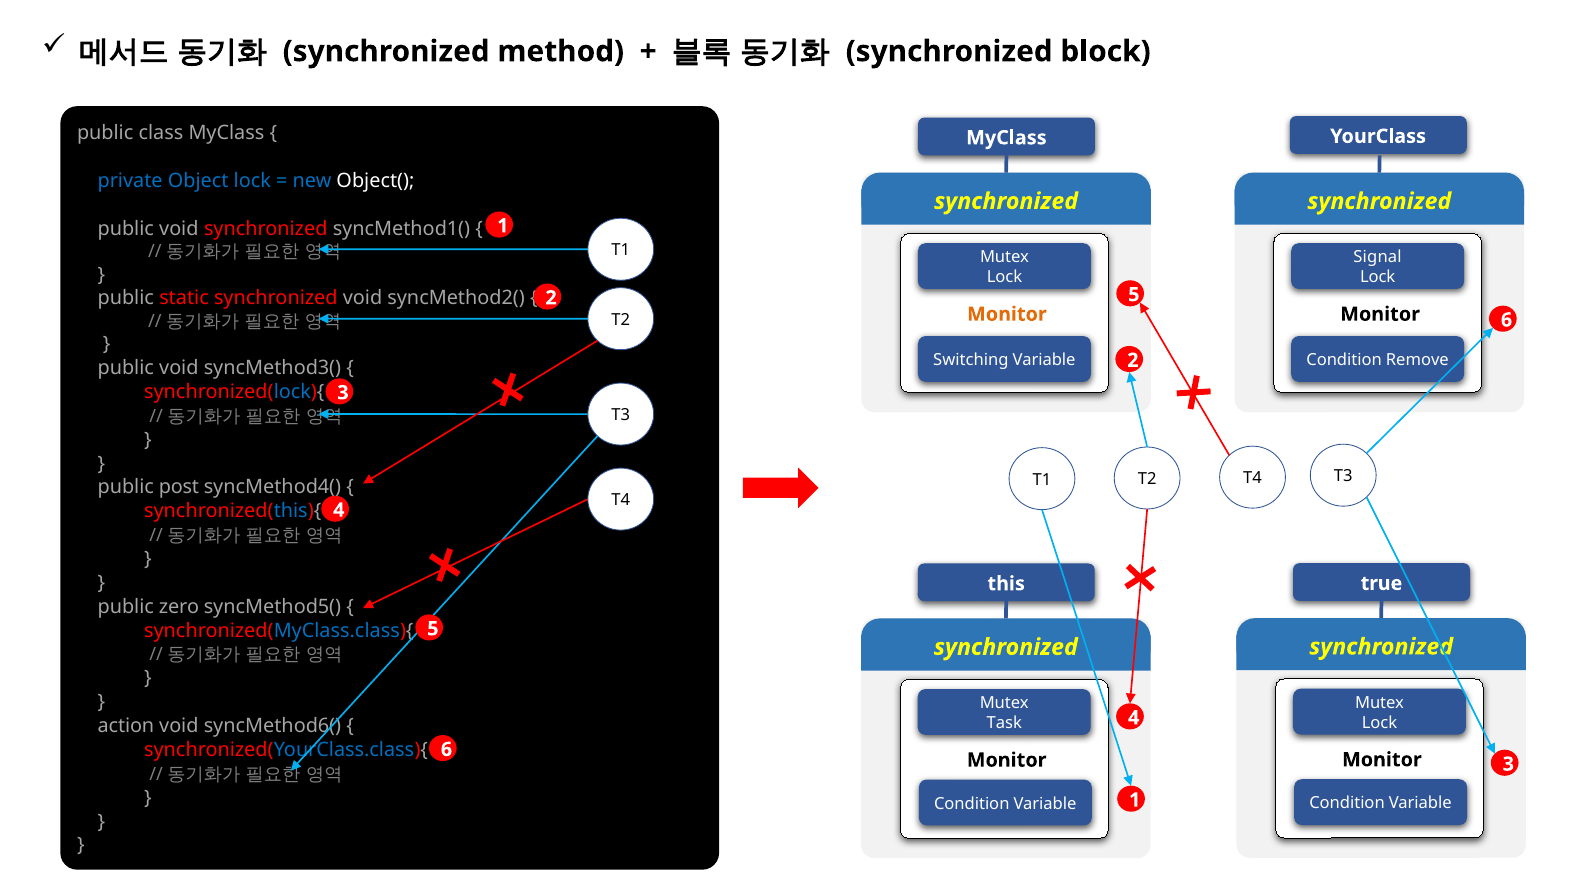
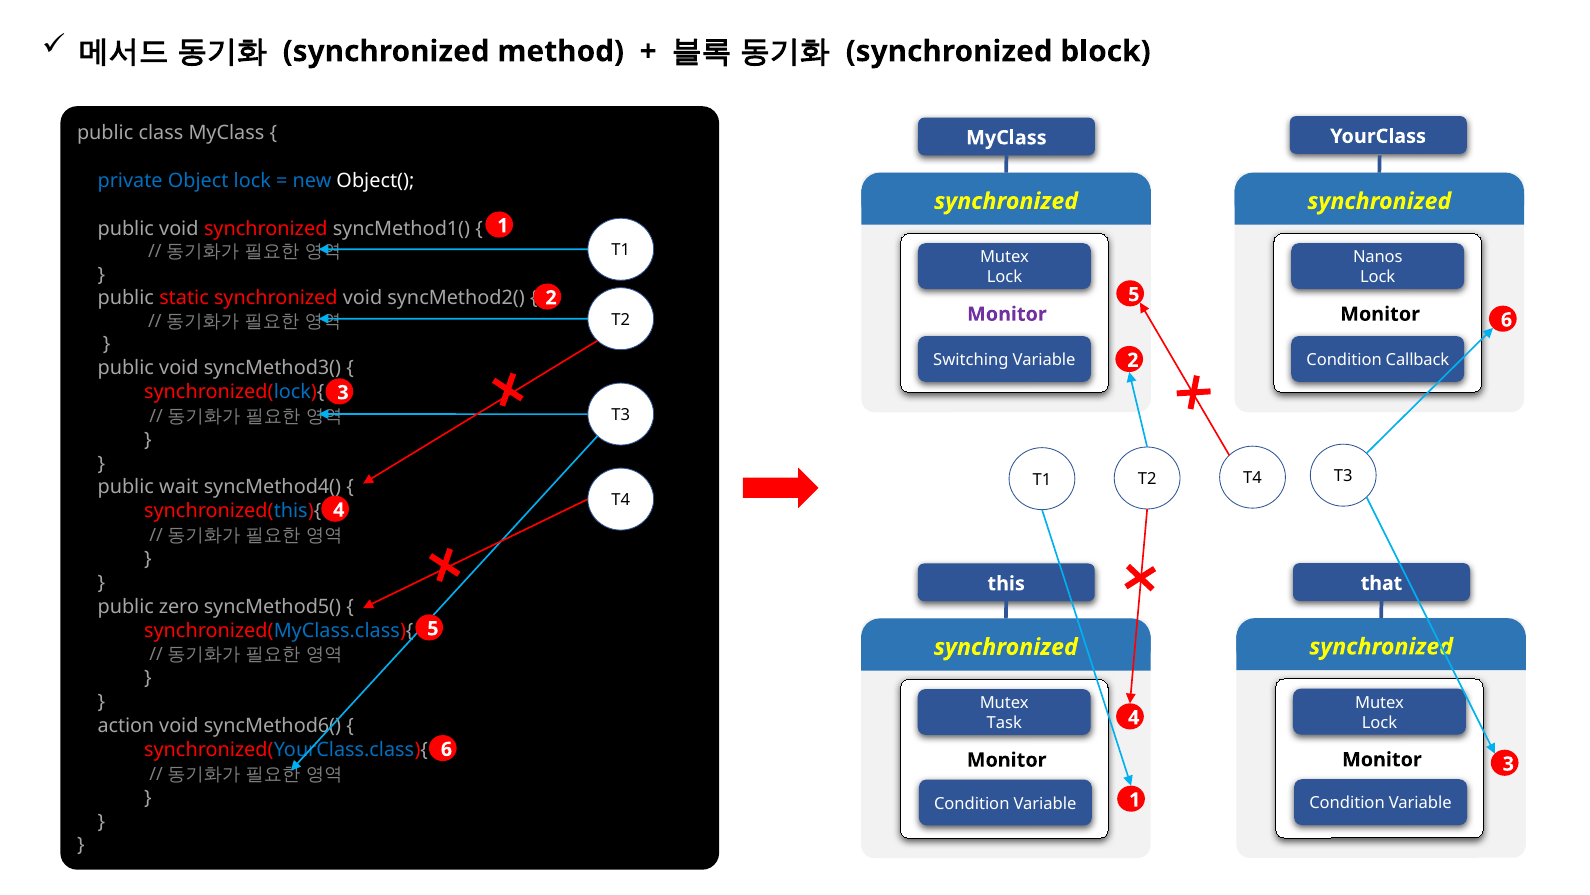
Signal: Signal -> Nanos (1378, 257)
Monitor colour: orange -> purple (1007, 314)
Remove: Remove -> Callback (1417, 360)
post: post -> wait (179, 487)
true: true -> that (1382, 583)
